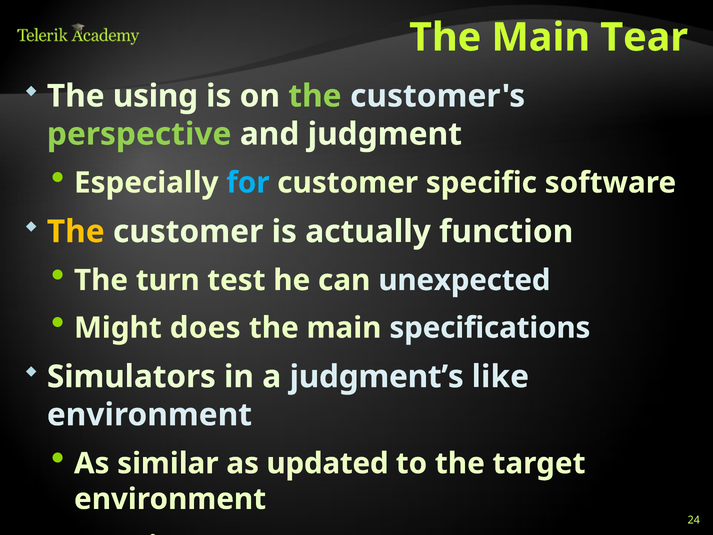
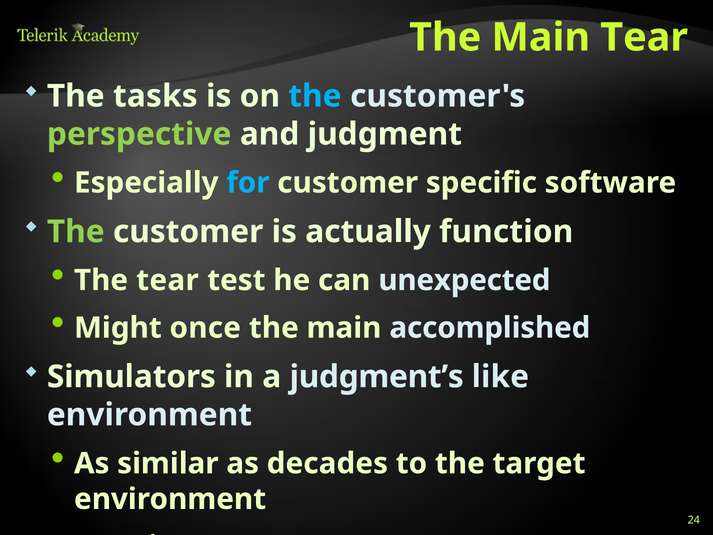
using: using -> tasks (155, 96)
the colour: light green -> light blue (315, 96)
The colour: yellow -> light green (76, 232)
The turn: turn -> tear (167, 280)
does: does -> once (205, 328)
specifications: specifications -> accomplished (490, 328)
updated: updated -> decades (327, 463)
